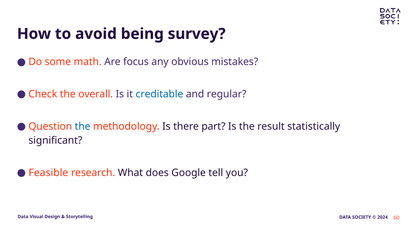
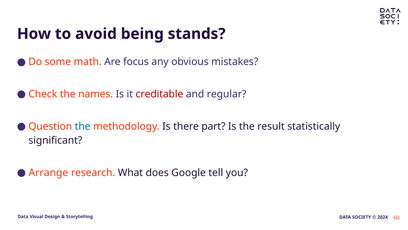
survey: survey -> stands (197, 34)
overall: overall -> names (96, 94)
creditable colour: blue -> red (159, 94)
Feasible: Feasible -> Arrange (48, 172)
